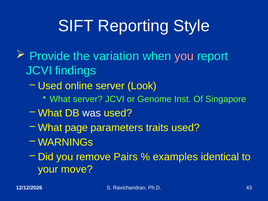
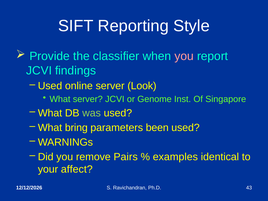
variation: variation -> classifier (116, 56)
was colour: white -> light green (92, 113)
page: page -> bring (76, 128)
traits: traits -> been (157, 128)
move: move -> affect (77, 169)
